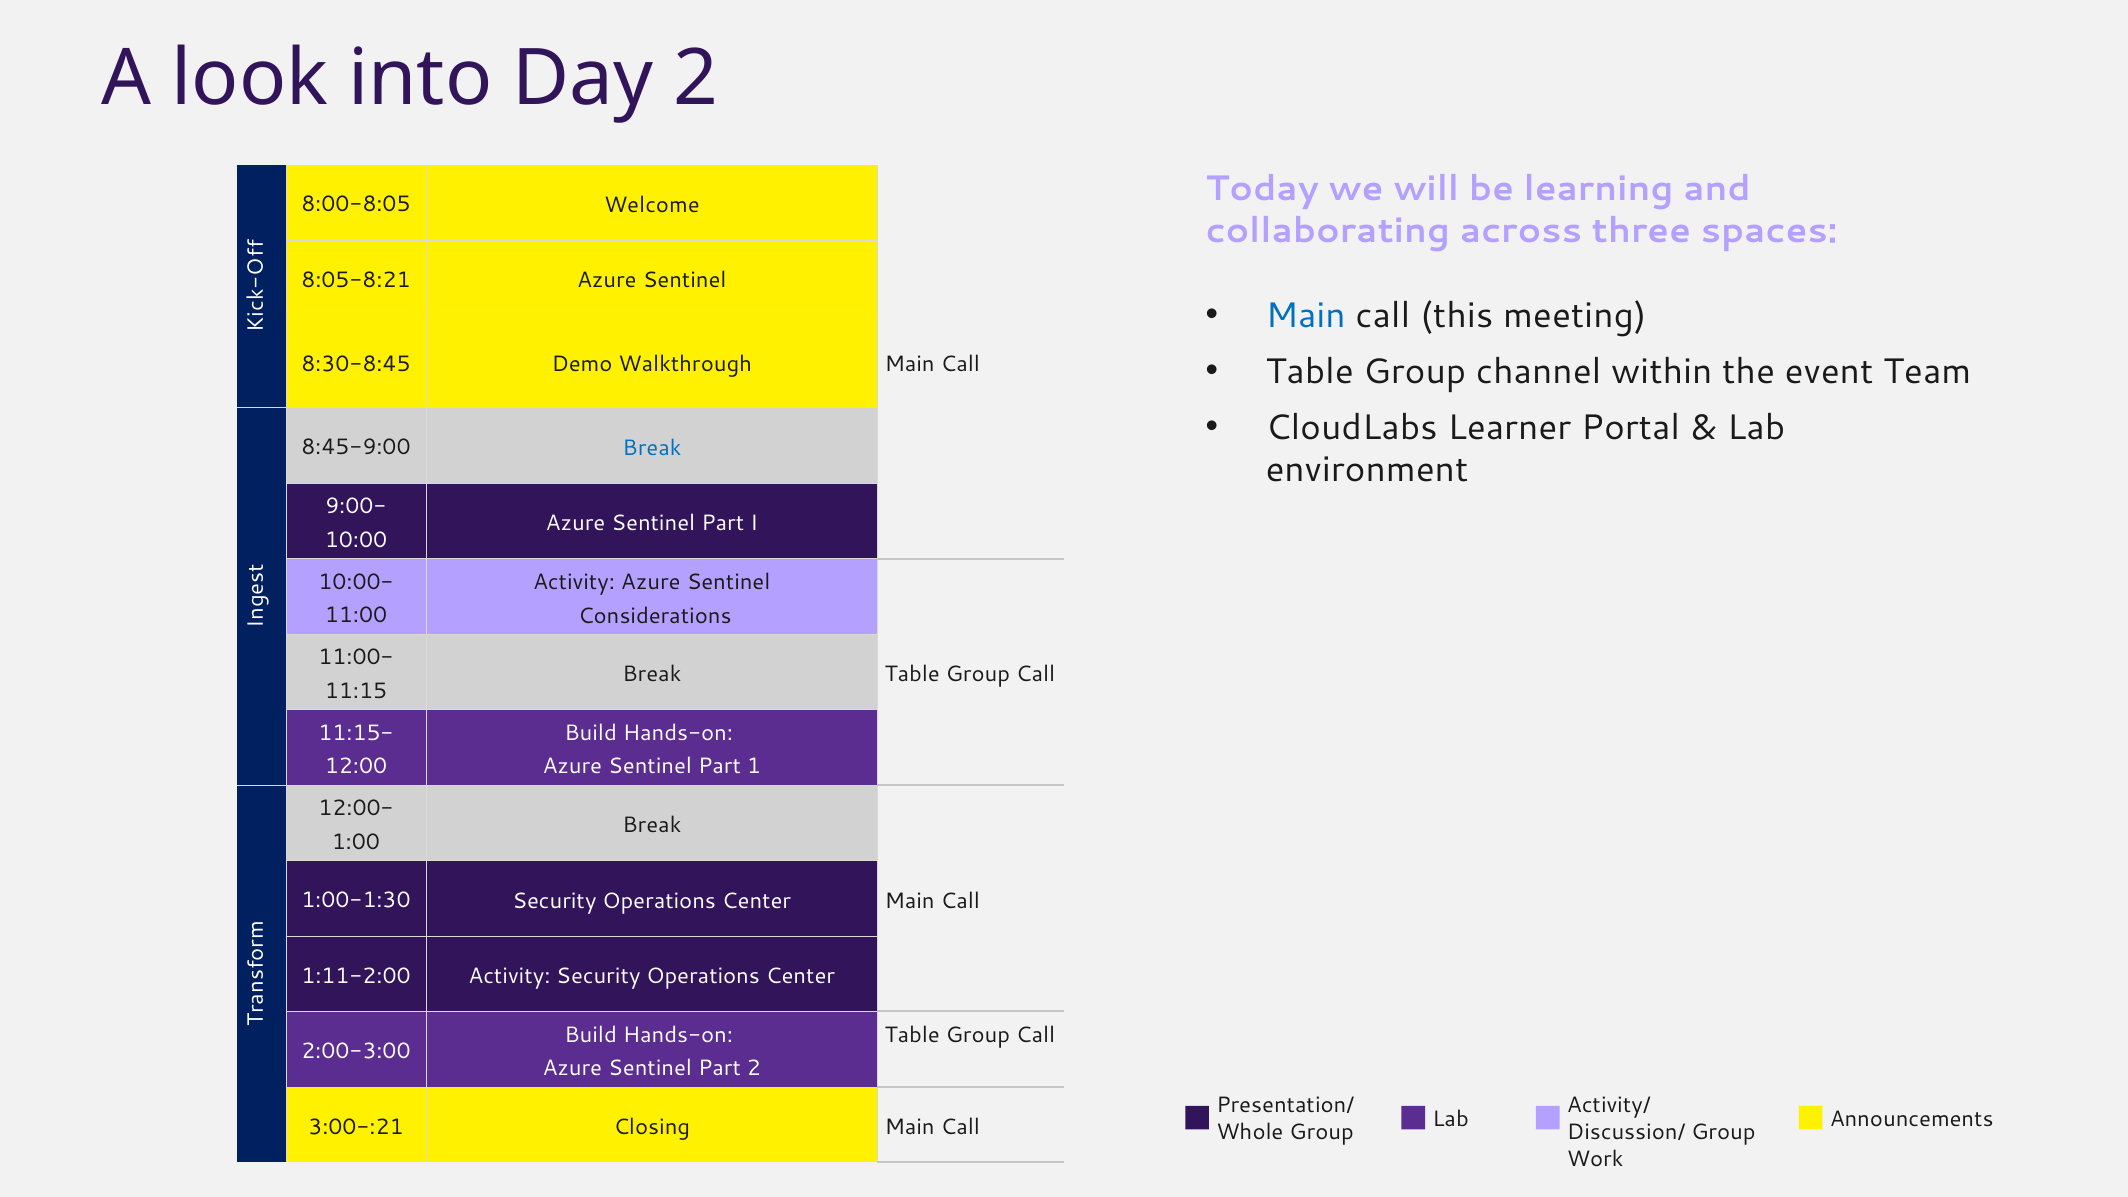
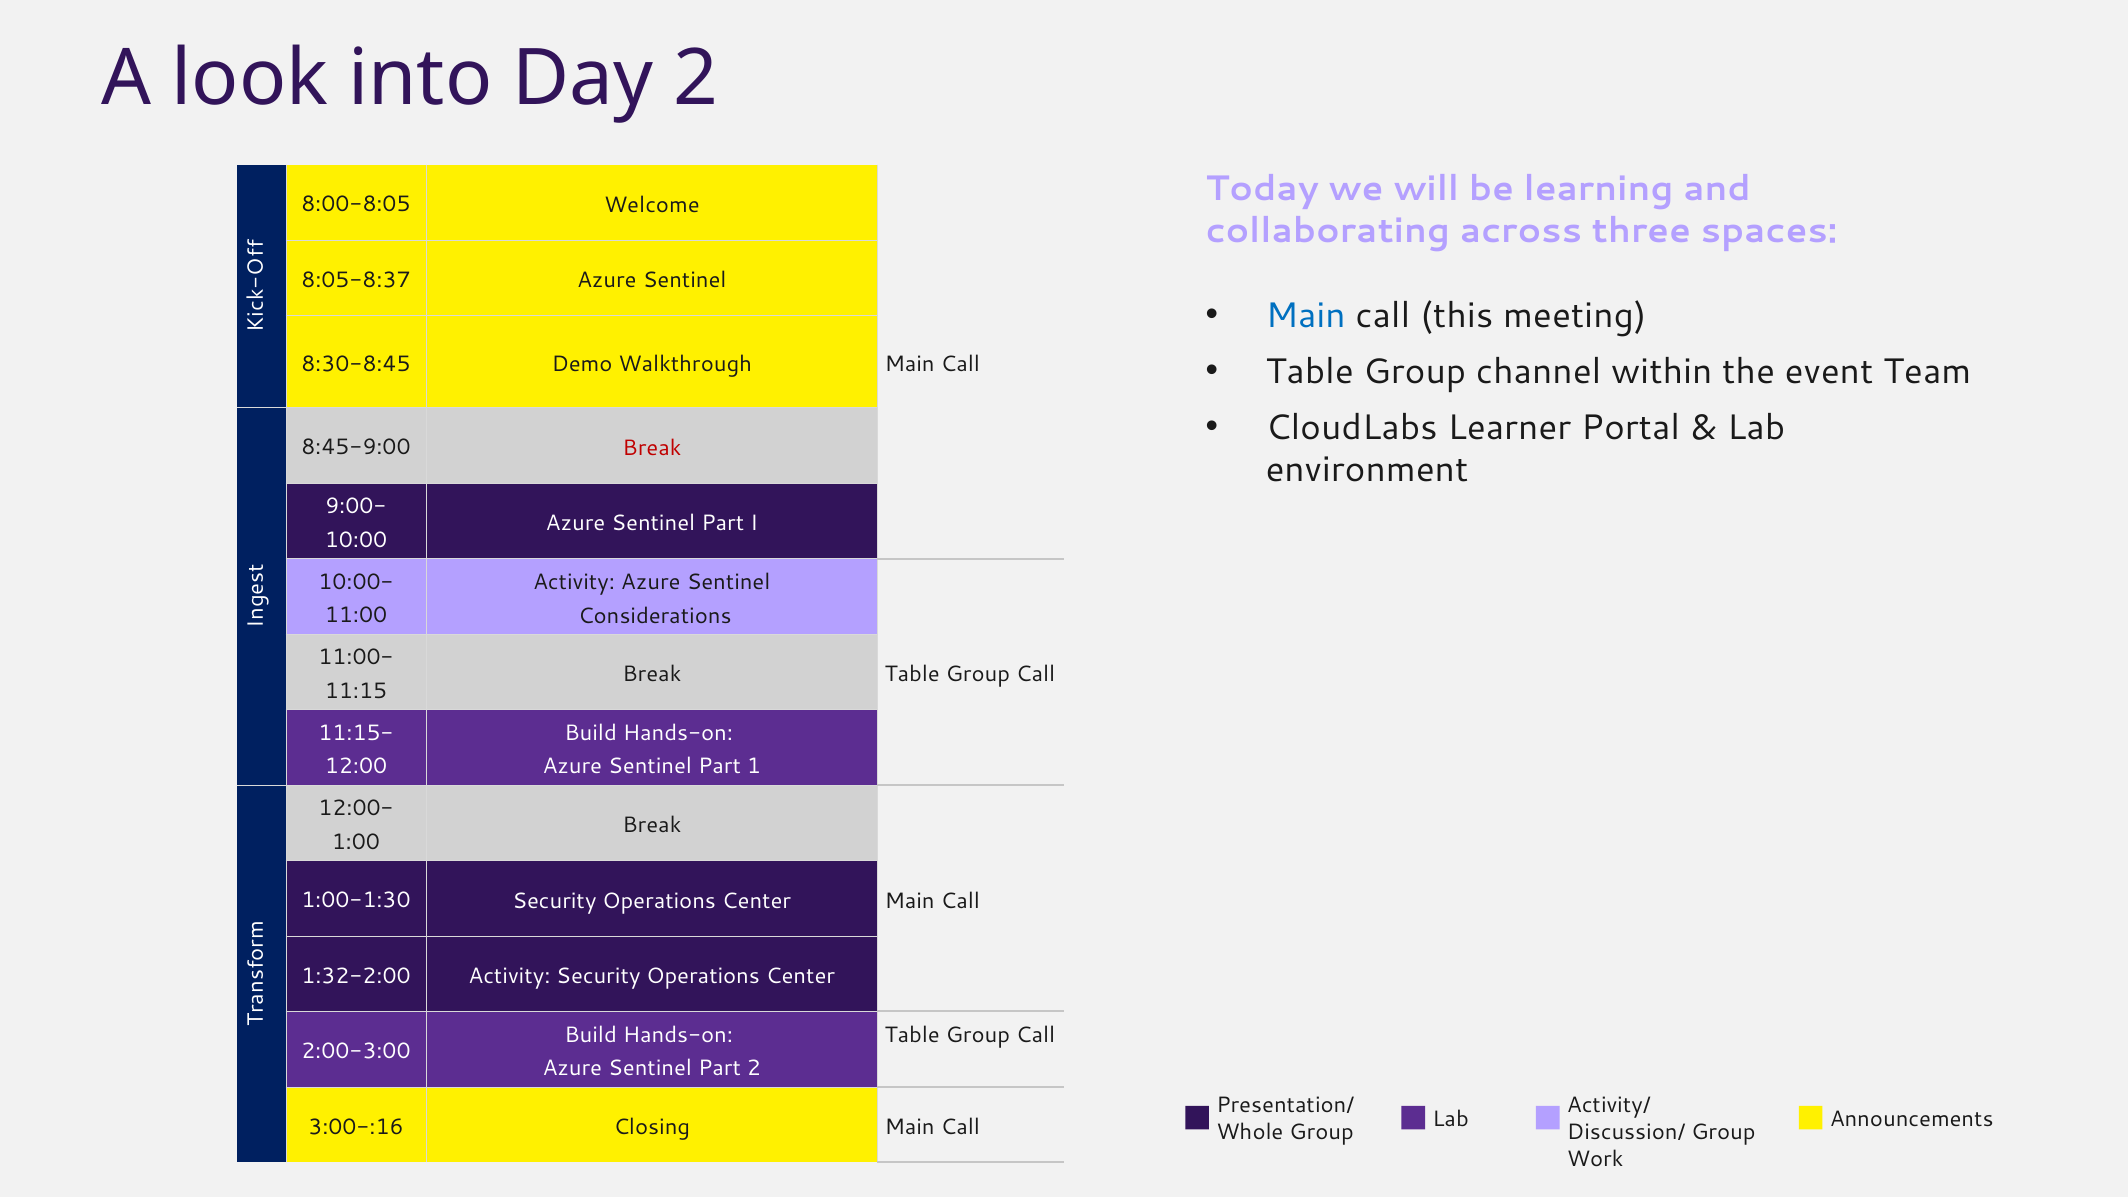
8:05-8:21: 8:05-8:21 -> 8:05-8:37 (356, 280)
Break colour: blue -> red (652, 448)
1:11-2:00: 1:11-2:00 -> 1:32-2:00 (356, 976)
3:00-:21: 3:00-:21 -> 3:00-:16 (356, 1127)
